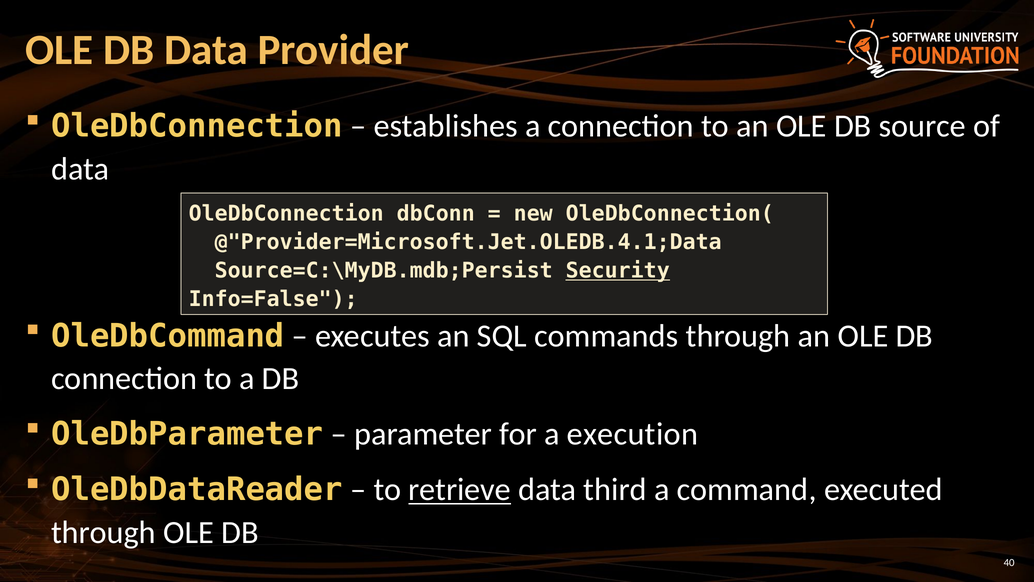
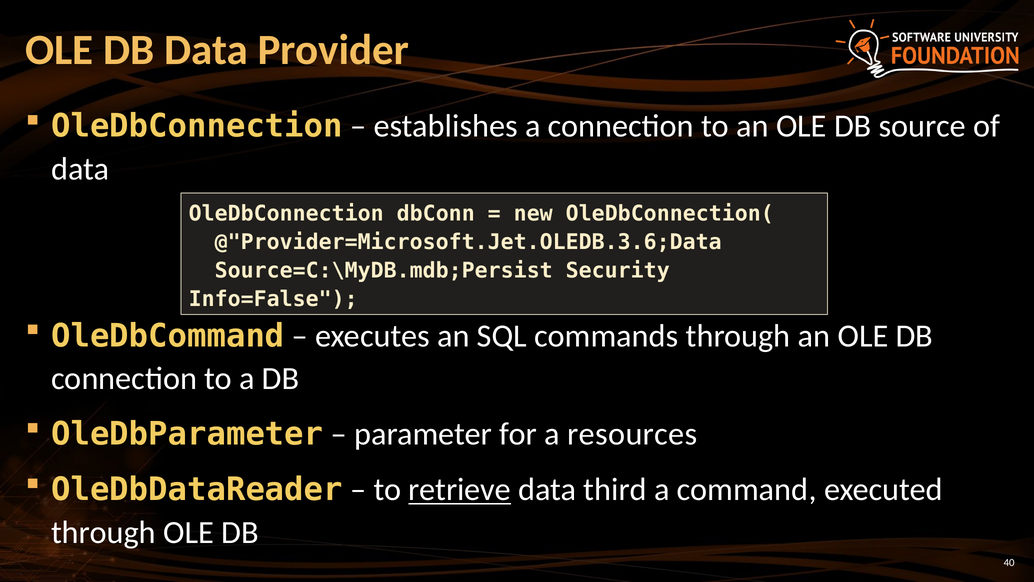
@"Provider=Microsoft.Jet.OLEDB.4.1;Data: @"Provider=Microsoft.Jet.OLEDB.4.1;Data -> @"Provider=Microsoft.Jet.OLEDB.3.6;Data (468, 242)
Security underline: present -> none (618, 271)
execution: execution -> resources (632, 434)
